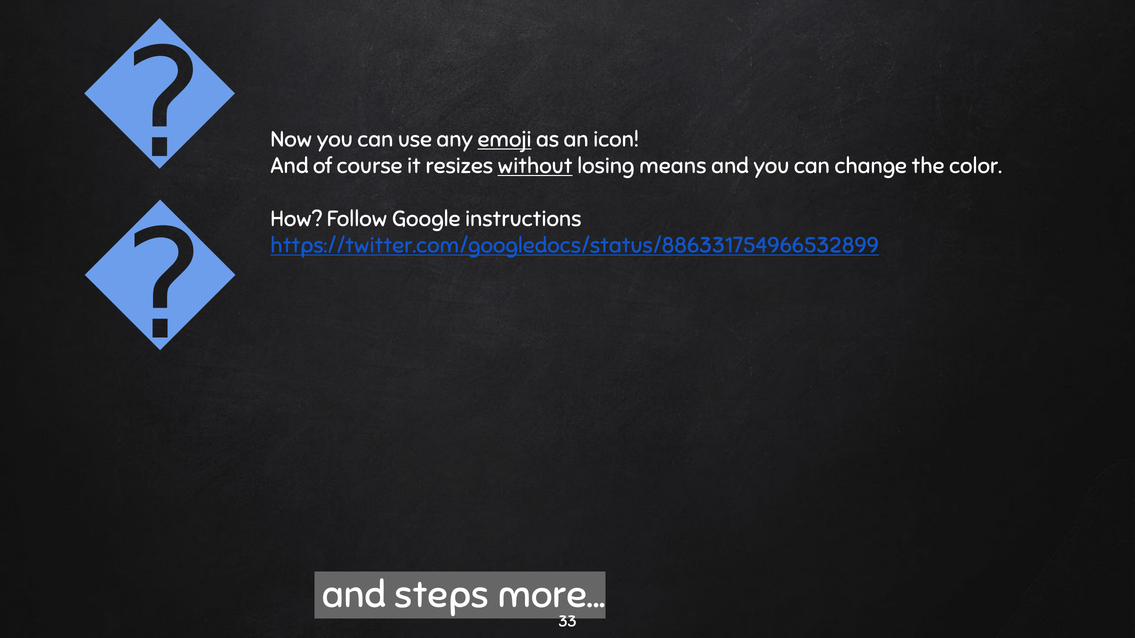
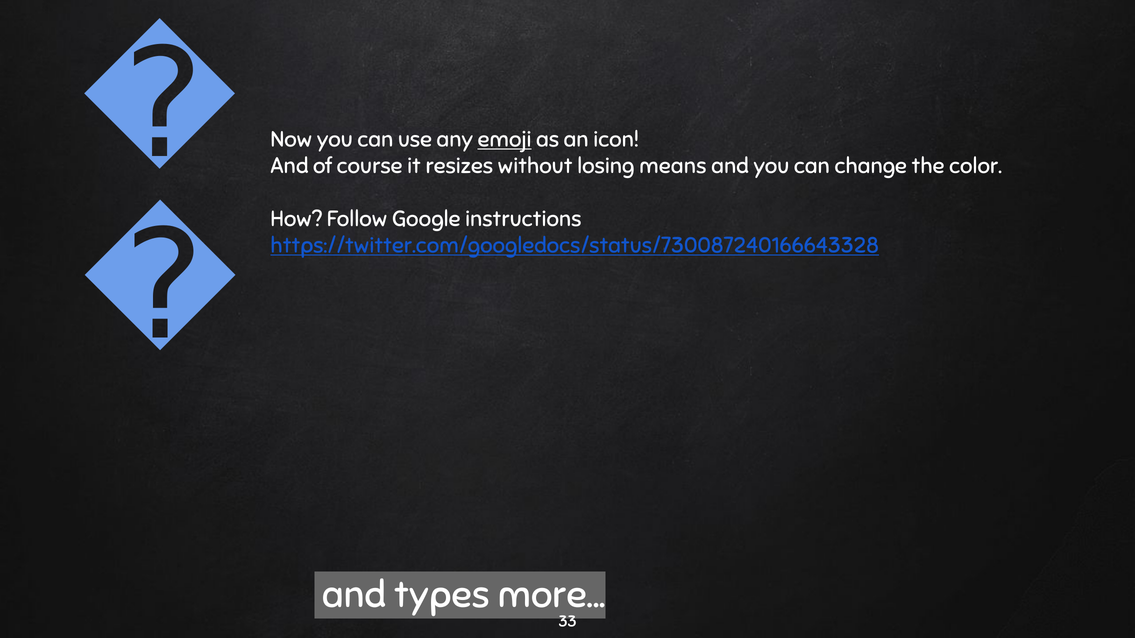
without underline: present -> none (535, 166)
https://twitter.com/googledocs/status/886331754966532899: https://twitter.com/googledocs/status/886331754966532899 -> https://twitter.com/googledocs/status/730087240166643328 (575, 246)
steps: steps -> types (442, 595)
